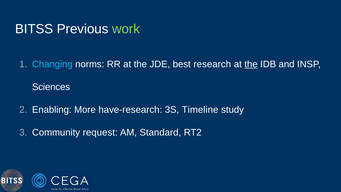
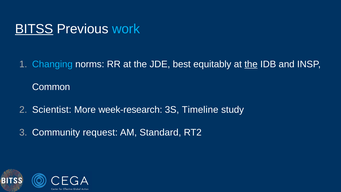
BITSS underline: none -> present (34, 29)
work colour: light green -> light blue (126, 29)
research: research -> equitably (212, 64)
Sciences: Sciences -> Common (51, 87)
Enabling: Enabling -> Scientist (52, 110)
have-research: have-research -> week-research (130, 110)
